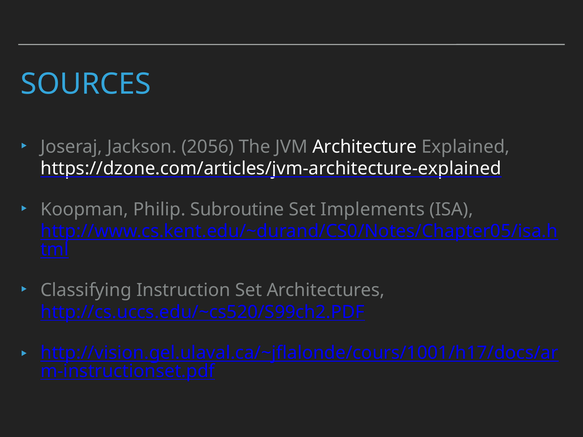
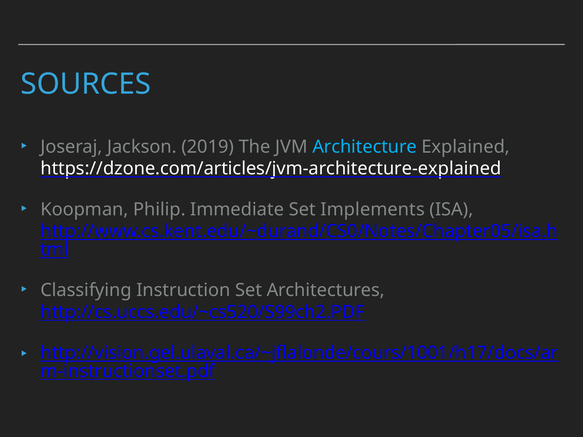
2056: 2056 -> 2019 (208, 147)
Architecture colour: white -> light blue (365, 147)
Subroutine: Subroutine -> Immediate (237, 209)
